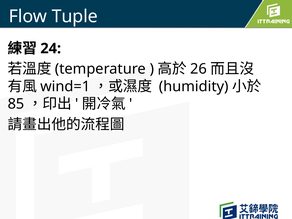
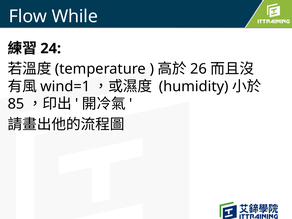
Tuple: Tuple -> While (75, 16)
